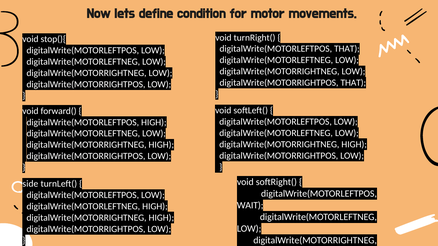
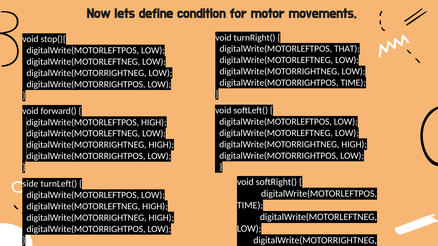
digitalWrite(MOTORRIGHTPOS THAT: THAT -> TIME (353, 83)
WAIT: WAIT -> TIME (250, 206)
